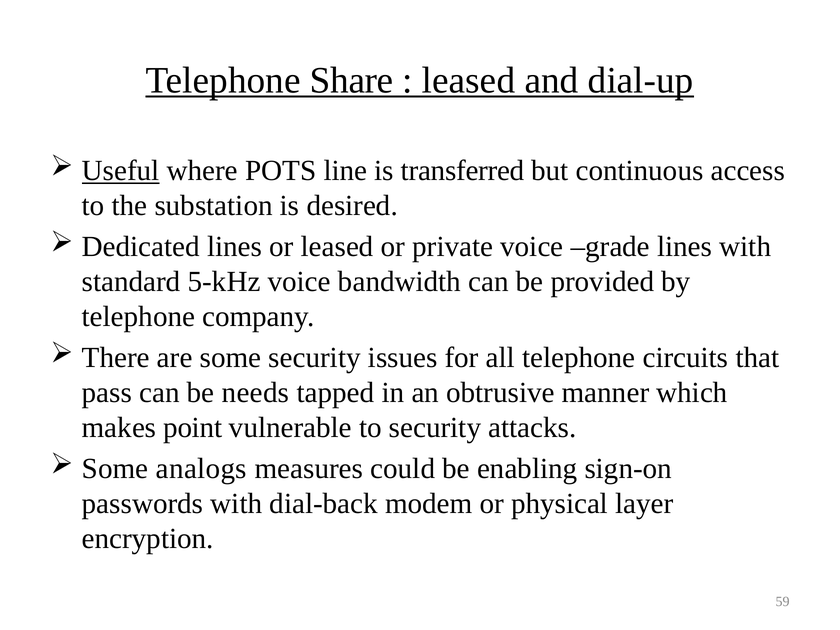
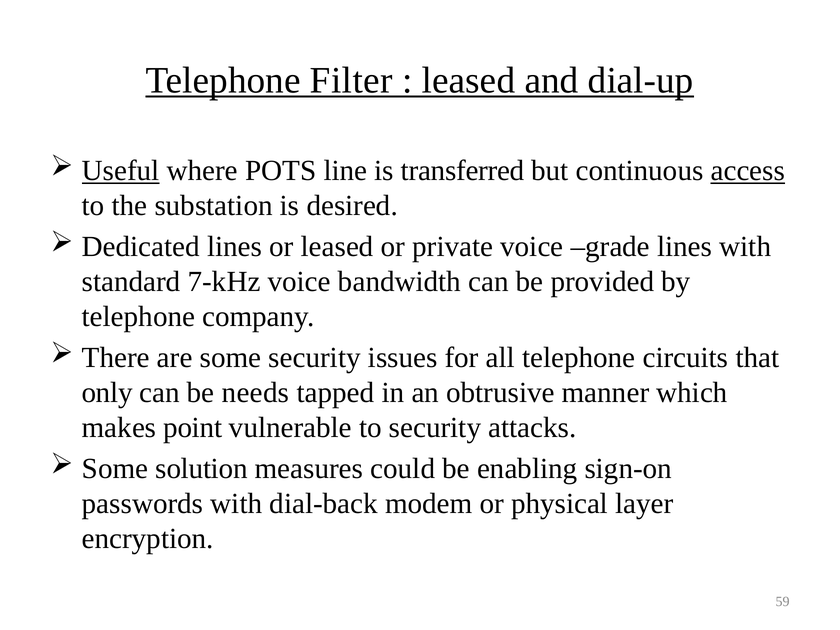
Share: Share -> Filter (351, 80)
access underline: none -> present (748, 171)
5-kHz: 5-kHz -> 7-kHz (224, 282)
pass: pass -> only (107, 393)
analogs: analogs -> solution (202, 469)
